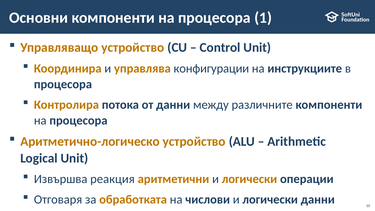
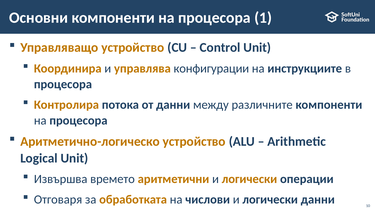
реакция: реакция -> времето (113, 179)
